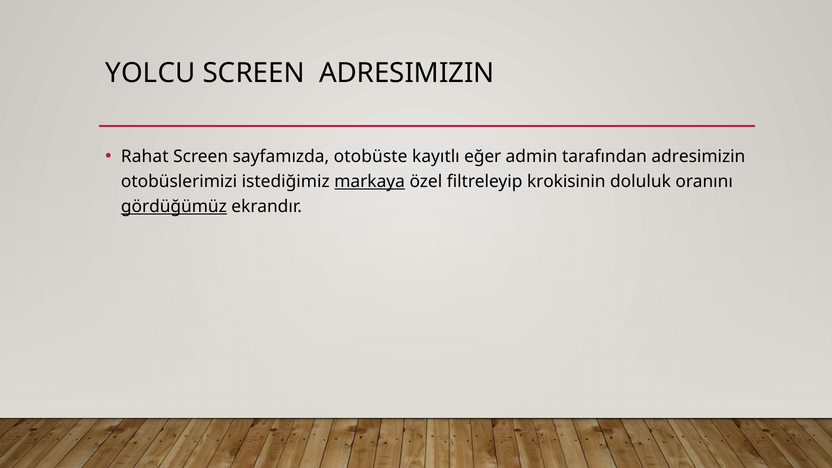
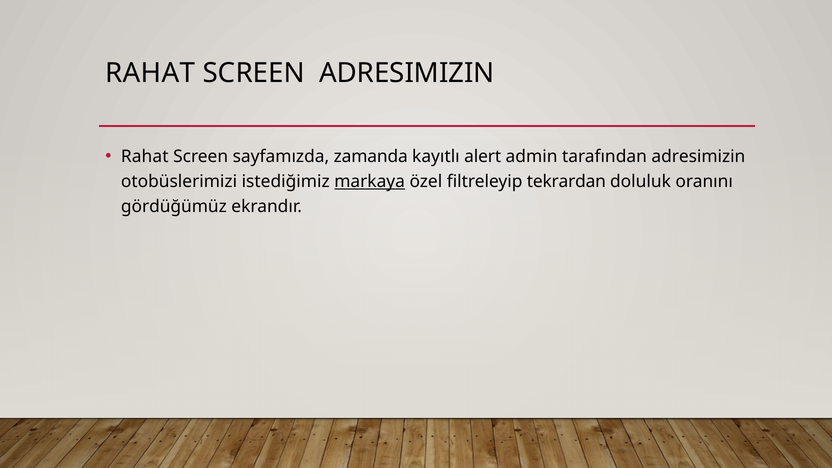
YOLCU: YOLCU -> RAHAT (150, 73)
otobüste: otobüste -> zamanda (371, 156)
eğer: eğer -> alert (483, 156)
krokisinin: krokisinin -> tekrardan (566, 181)
gördüğümüz underline: present -> none (174, 206)
